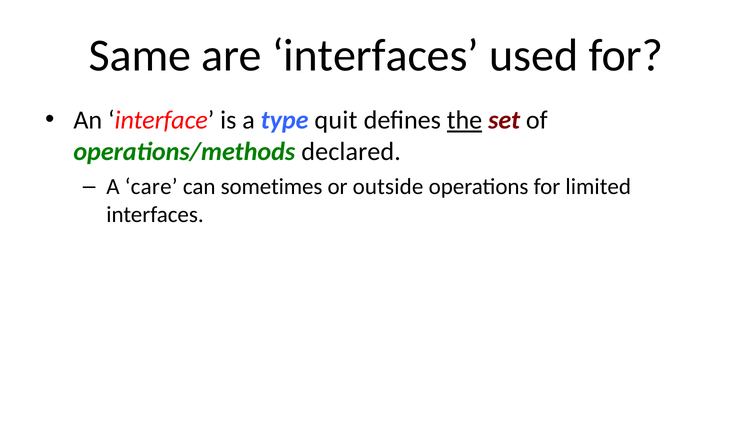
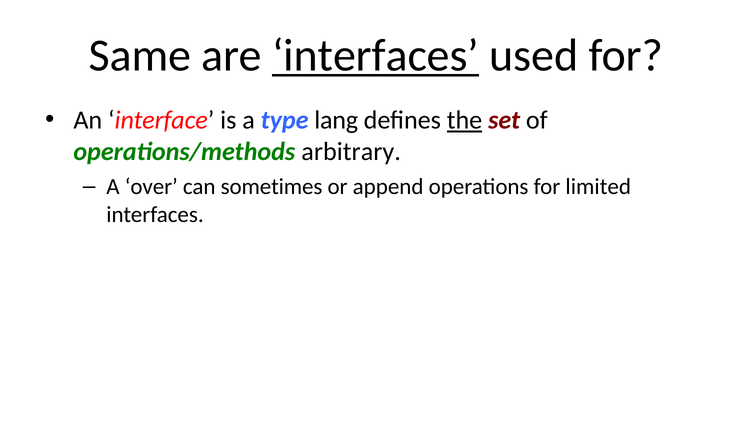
interfaces underline: none -> present (376, 55)
quit: quit -> lang (336, 120)
declared: declared -> arbitrary (351, 151)
care: care -> over (151, 187)
outside: outside -> append (388, 187)
